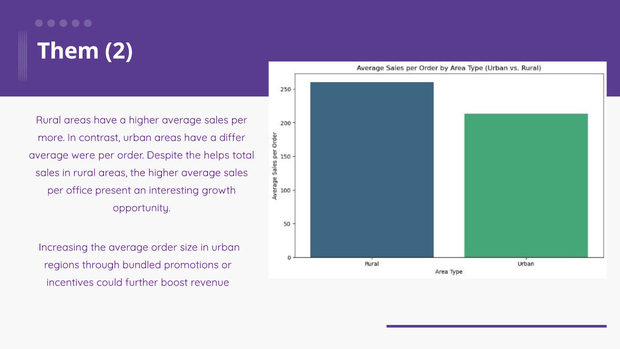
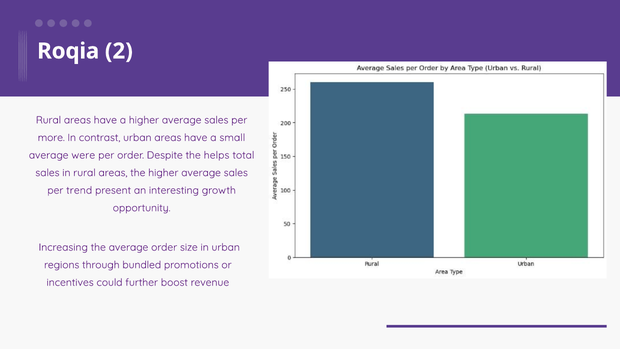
Them: Them -> Roqia (68, 51)
differ: differ -> small (232, 137)
office: office -> trend (79, 190)
